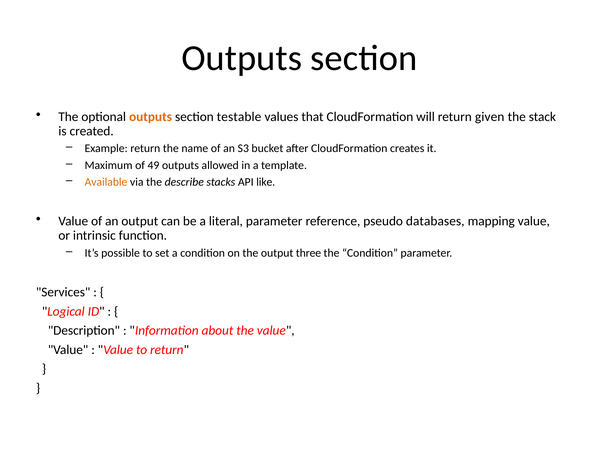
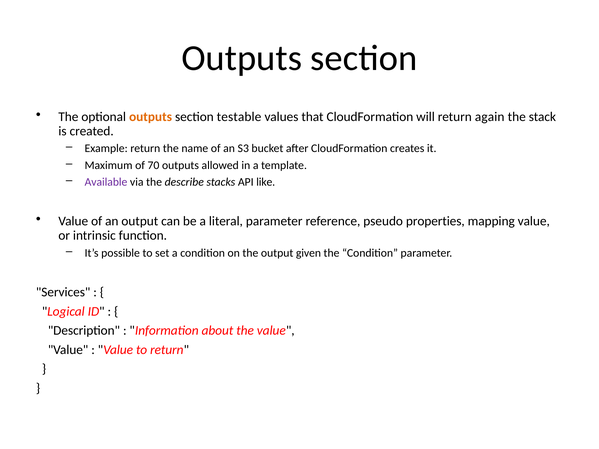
given: given -> again (490, 117)
49: 49 -> 70 (153, 165)
Available colour: orange -> purple (106, 182)
databases: databases -> properties (435, 221)
three: three -> given (308, 253)
